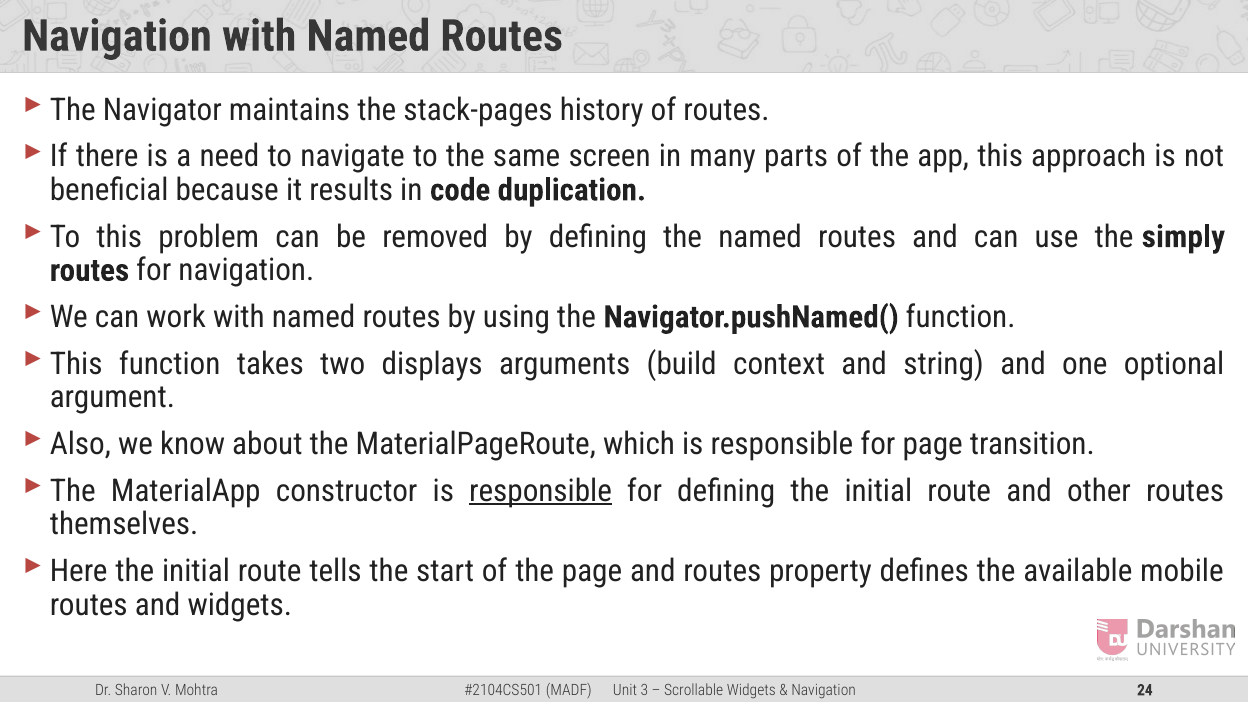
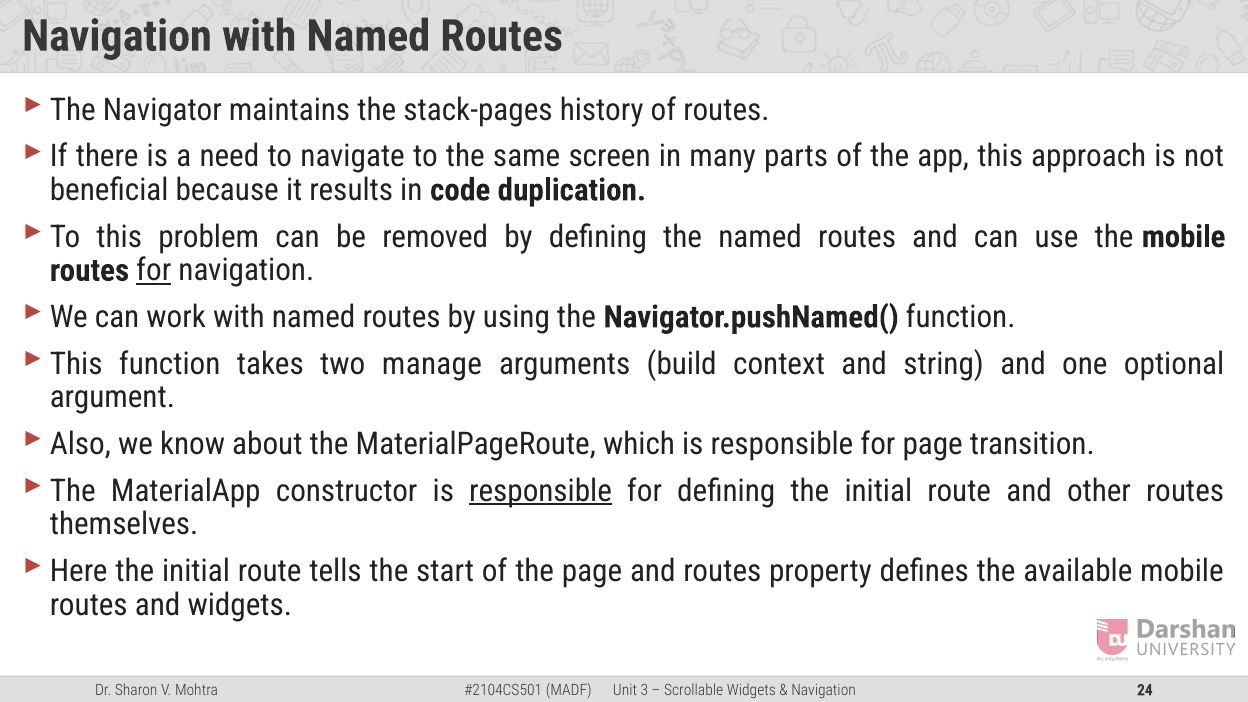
the simply: simply -> mobile (1184, 237)
for underline: none -> present (154, 270)
displays: displays -> manage (432, 364)
